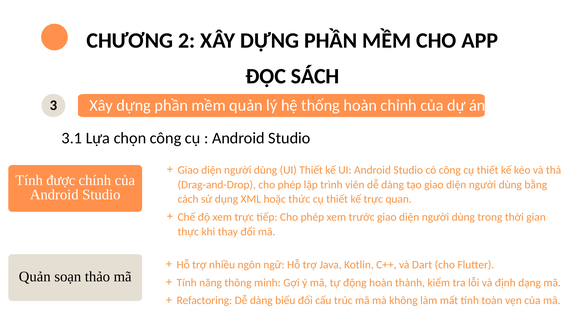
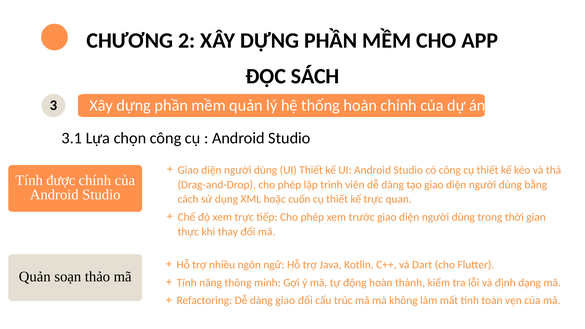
thức: thức -> cuốn (299, 199)
dàng biểu: biểu -> giao (285, 301)
